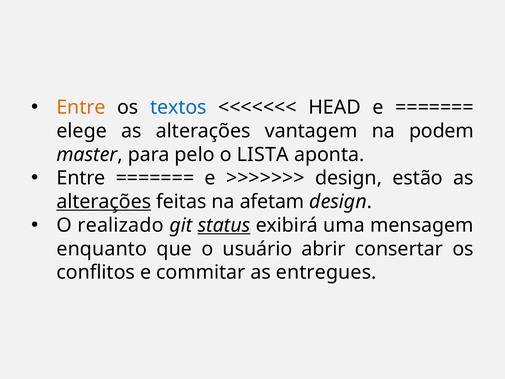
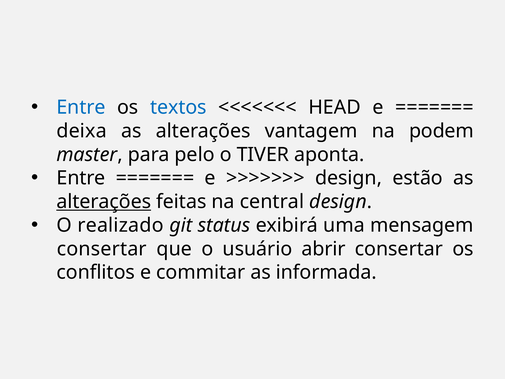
Entre colour: orange -> blue (81, 107)
elege: elege -> deixa (82, 131)
LISTA: LISTA -> TIVER (263, 154)
afetam: afetam -> central (272, 202)
status underline: present -> none (224, 225)
enquanto: enquanto -> consertar (102, 249)
entregues: entregues -> informada (326, 272)
